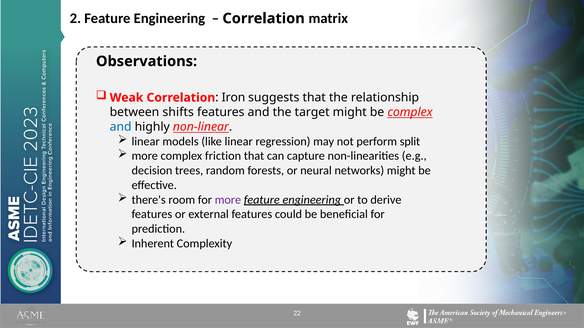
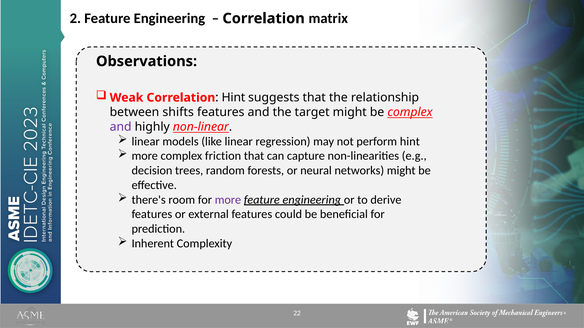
Iron: Iron -> Hint (233, 98)
and colour: blue -> purple (121, 127)
perform split: split -> hint (410, 142)
